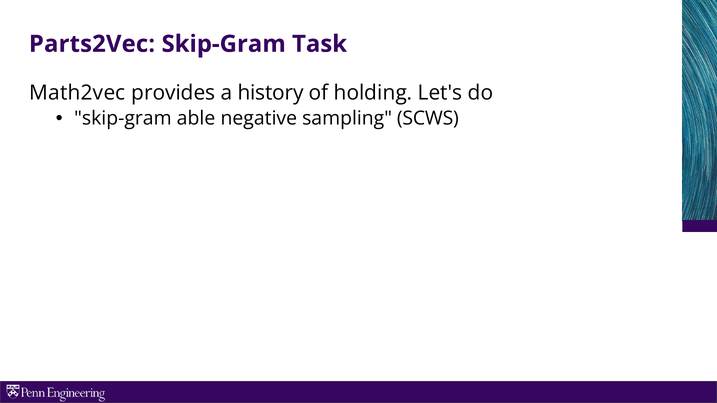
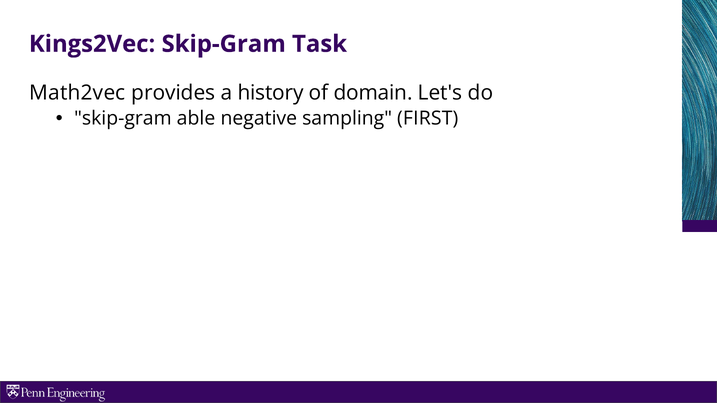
Parts2Vec: Parts2Vec -> Kings2Vec (92, 44)
holding: holding -> domain (373, 93)
SCWS: SCWS -> FIRST (428, 119)
